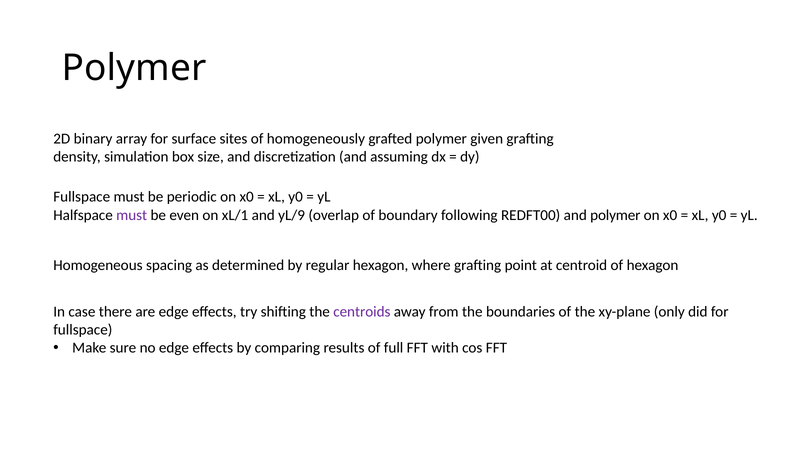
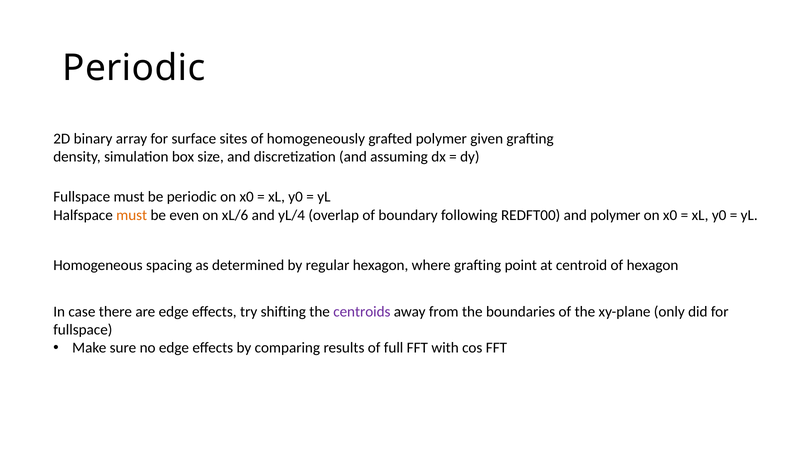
Polymer: Polymer -> Periodic (134, 68)
must colour: purple -> orange (132, 215)
xL/1: xL/1 -> xL/6 (235, 215)
yL/9: yL/9 -> yL/4 (292, 215)
